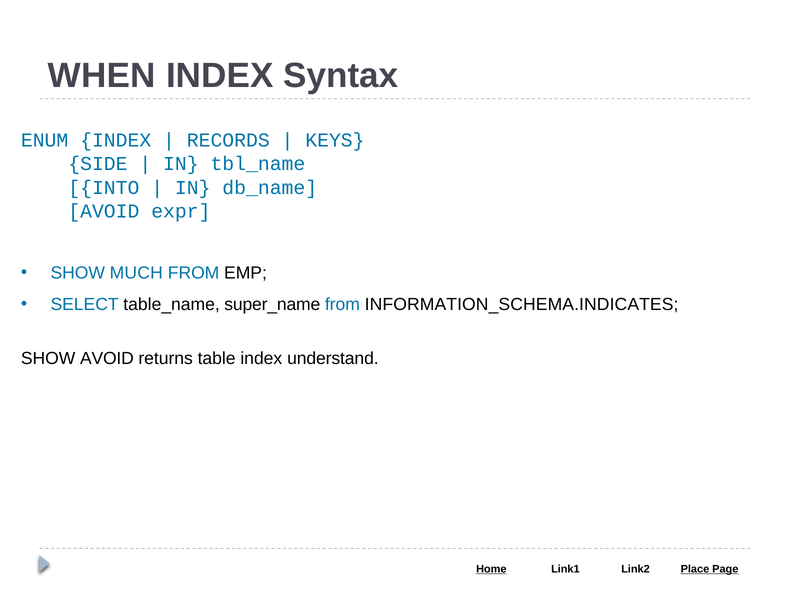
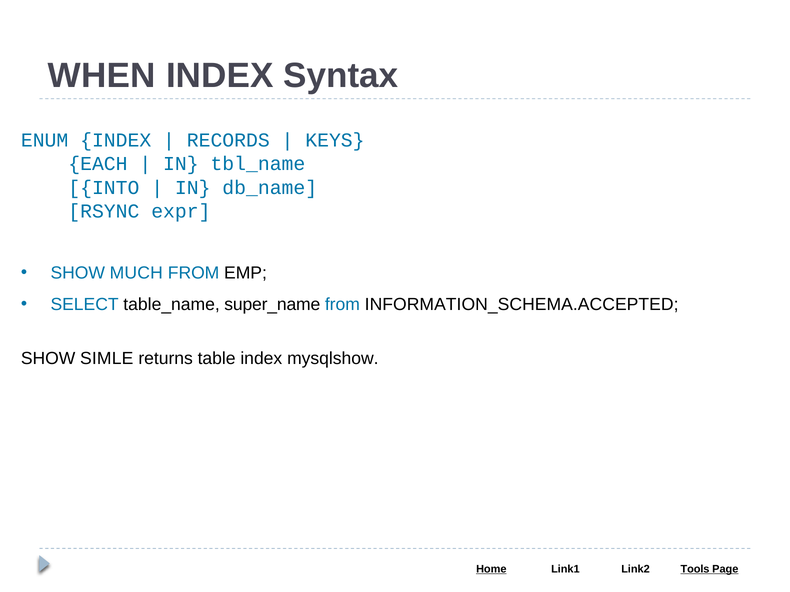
SIDE: SIDE -> EACH (98, 164)
AVOID: AVOID -> RSYNC (104, 211)
INFORMATION_SCHEMA.INDICATES: INFORMATION_SCHEMA.INDICATES -> INFORMATION_SCHEMA.ACCEPTED (522, 305)
SHOW AVOID: AVOID -> SIMLE (107, 359)
understand: understand -> mysqlshow (333, 359)
Place: Place -> Tools (695, 570)
